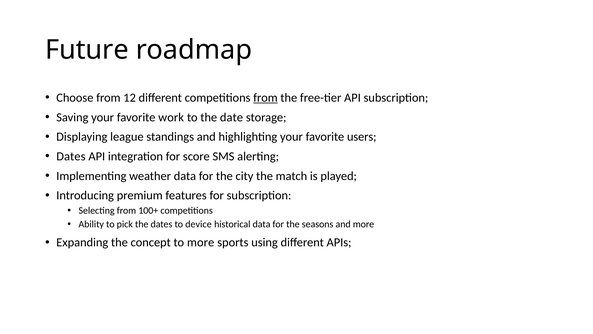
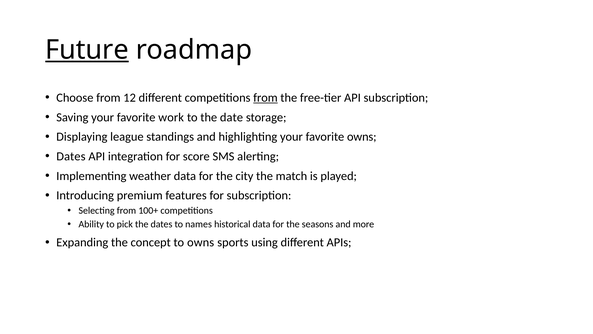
Future underline: none -> present (87, 50)
favorite users: users -> owns (362, 137)
device: device -> names (199, 224)
to more: more -> owns (201, 242)
